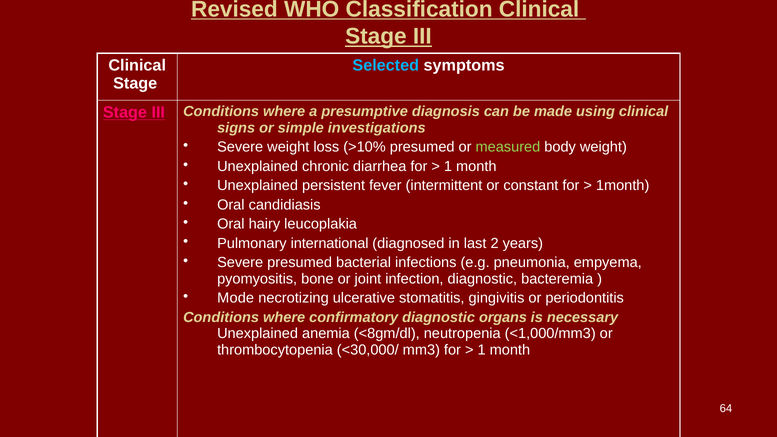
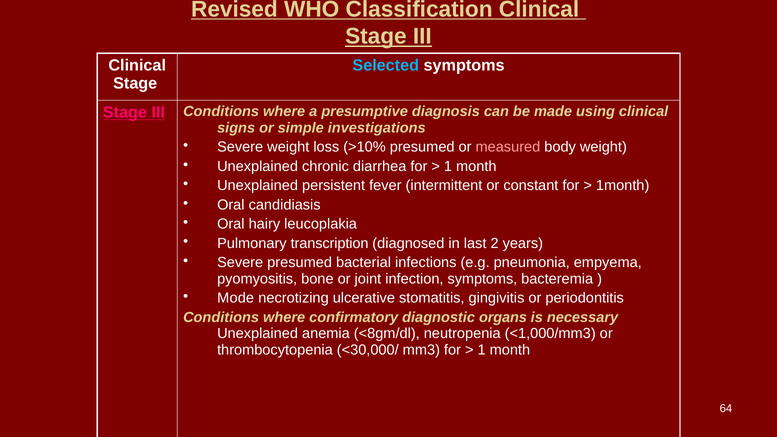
measured colour: light green -> pink (508, 147)
international: international -> transcription (330, 243)
infection diagnostic: diagnostic -> symptoms (482, 279)
